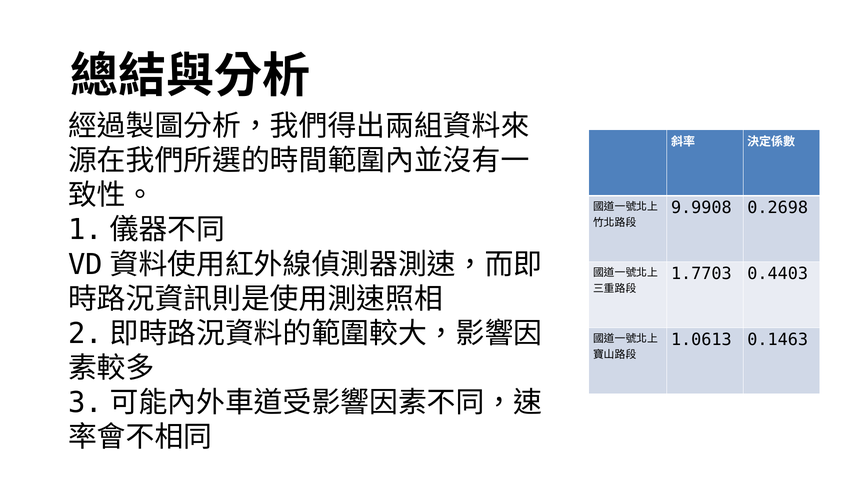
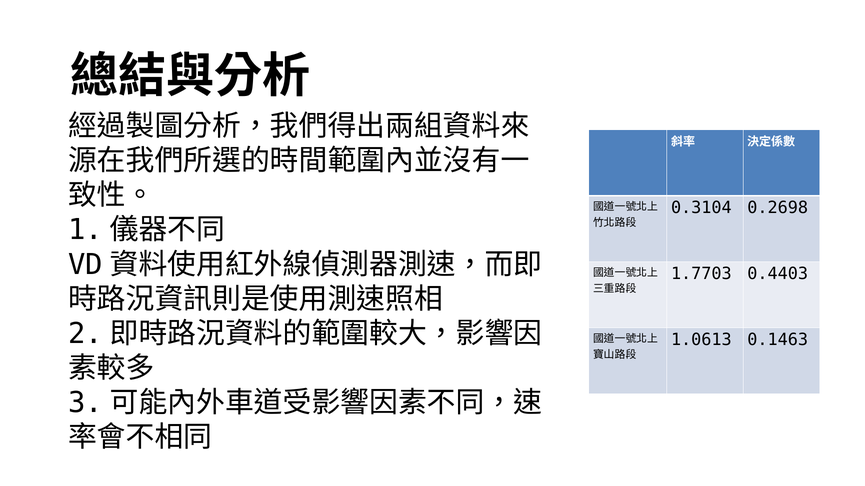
9.9908: 9.9908 -> 0.3104 (701, 208)
